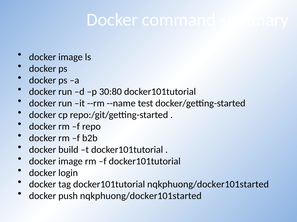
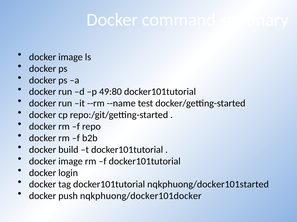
30:80: 30:80 -> 49:80 (110, 92)
push nqkphuong/docker101started: nqkphuong/docker101started -> nqkphuong/docker101docker (141, 197)
